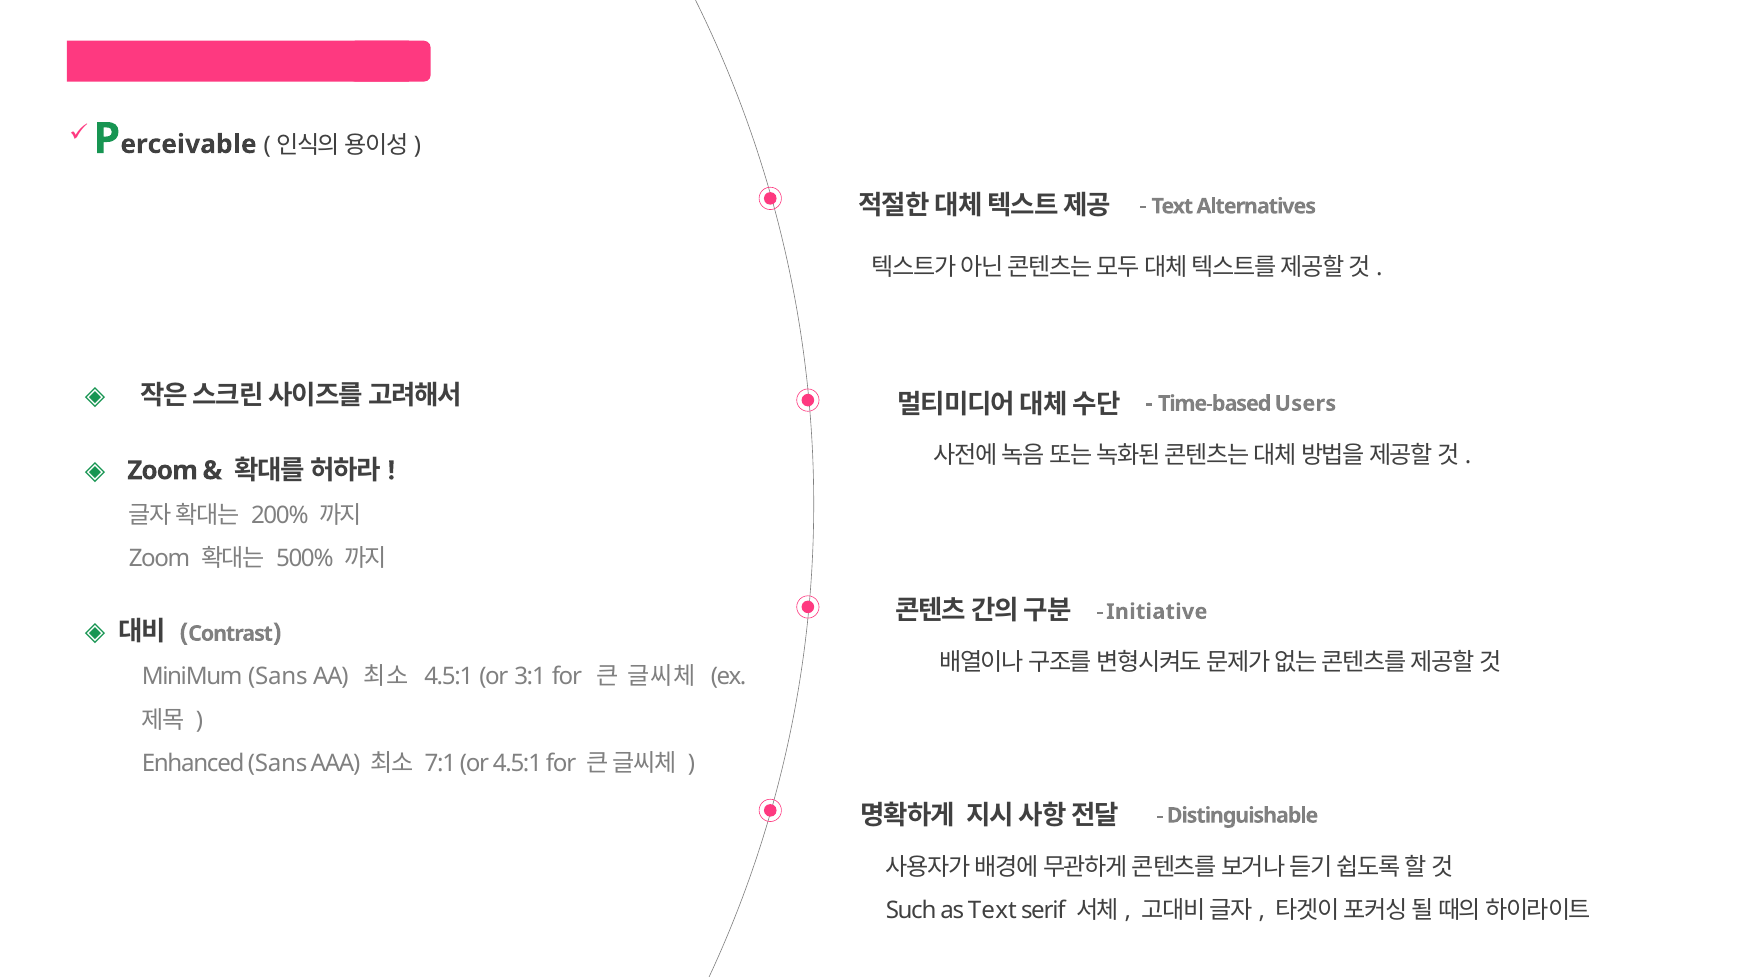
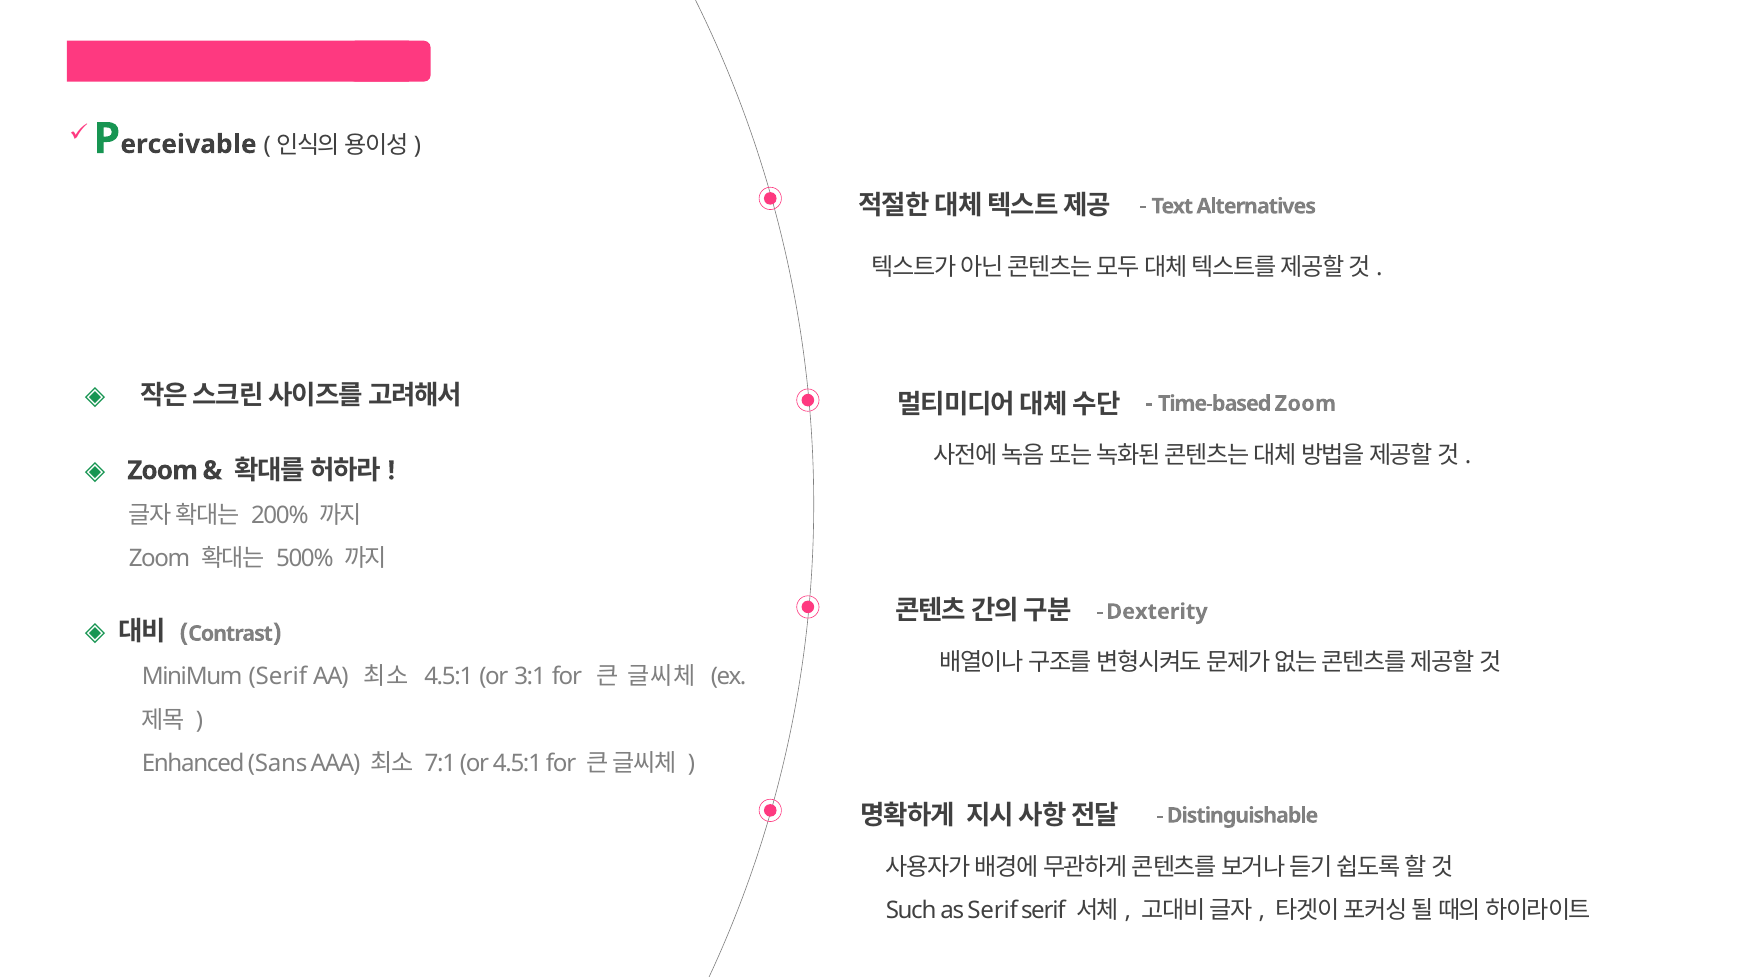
Time-based Users: Users -> Zoom (1305, 404)
Initiative: Initiative -> Dexterity (1157, 612)
MiniMum Sans: Sans -> Serif (278, 677)
as Text: Text -> Serif (993, 911)
